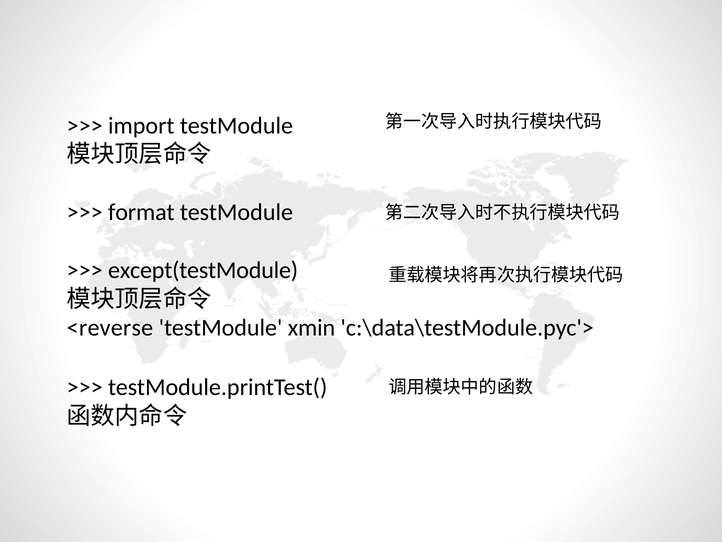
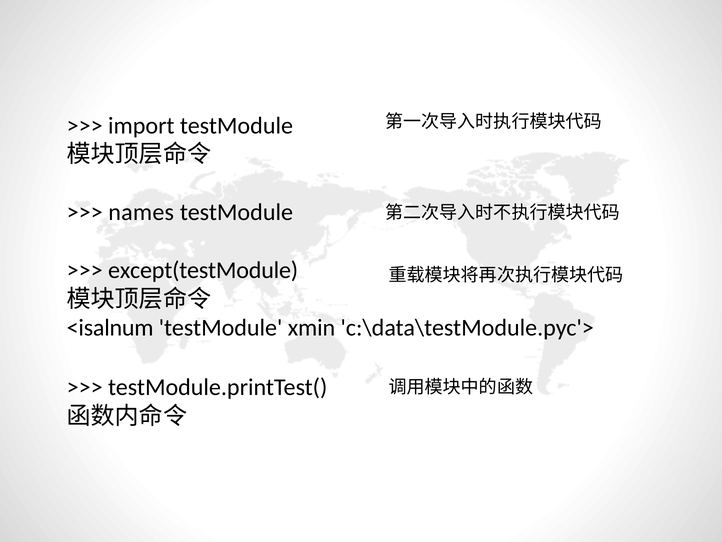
format: format -> names (141, 212)
<reverse: <reverse -> <isalnum (110, 328)
